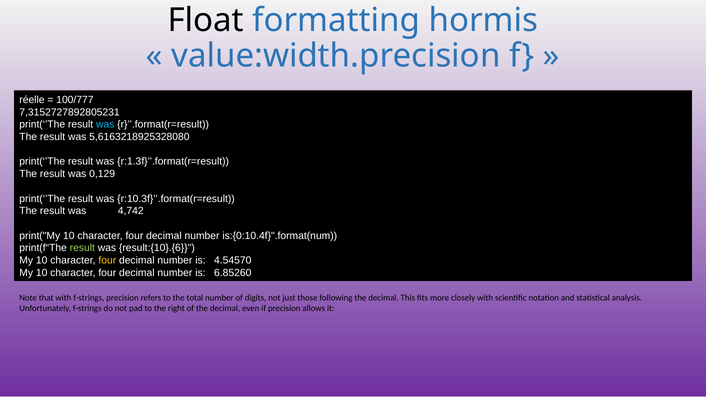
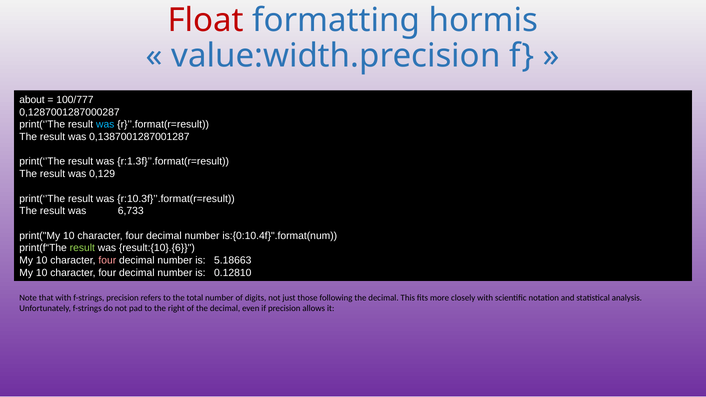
Float colour: black -> red (206, 20)
réelle: réelle -> about (32, 100)
7,3152727892805231: 7,3152727892805231 -> 0,1287001287000287 (70, 112)
5,6163218925328080: 5,6163218925328080 -> 0,1387001287001287 (139, 137)
4,742: 4,742 -> 6,733 (131, 211)
four colour: yellow -> pink (107, 261)
4.54570: 4.54570 -> 5.18663 (233, 261)
6.85260: 6.85260 -> 0.12810 (233, 273)
